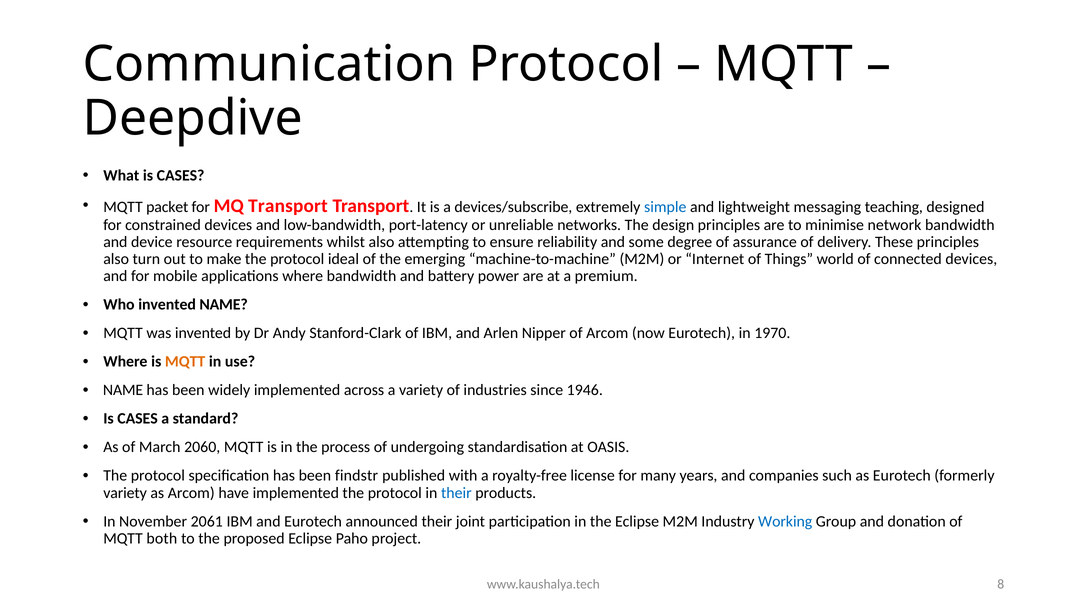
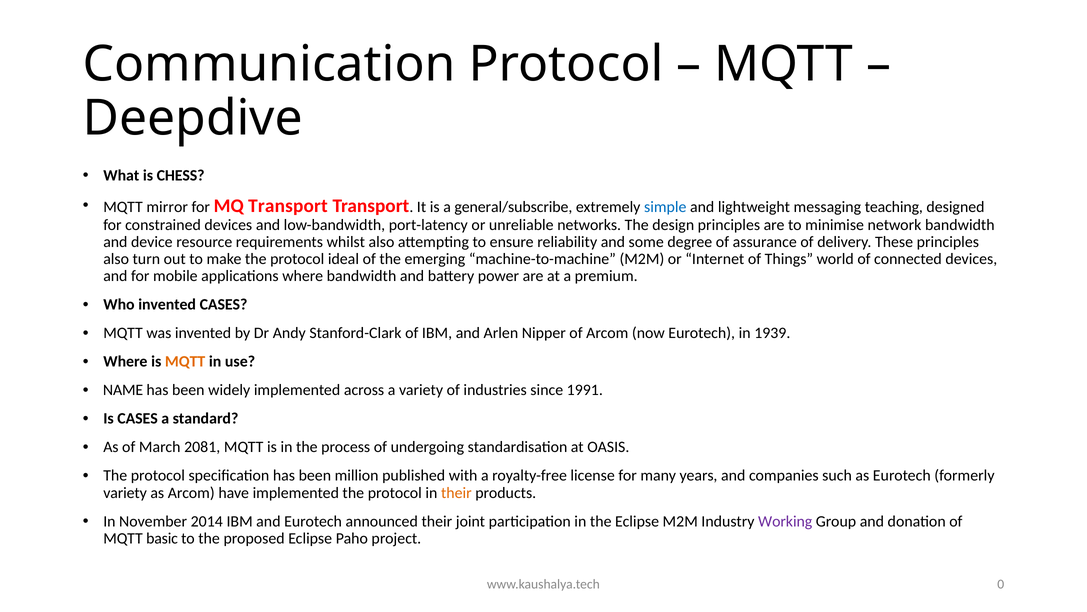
What is CASES: CASES -> CHESS (181, 175)
packet: packet -> mirror (167, 207)
devices/subscribe: devices/subscribe -> general/subscribe (513, 207)
invented NAME: NAME -> CASES (224, 304)
1970: 1970 -> 1939 (772, 333)
1946: 1946 -> 1991 (585, 390)
2060: 2060 -> 2081 (202, 447)
findstr: findstr -> million (357, 475)
their colour: blue -> orange (456, 492)
2061: 2061 -> 2014 (207, 521)
Working colour: blue -> purple (785, 521)
both: both -> basic (162, 538)
8: 8 -> 0 (1001, 584)
